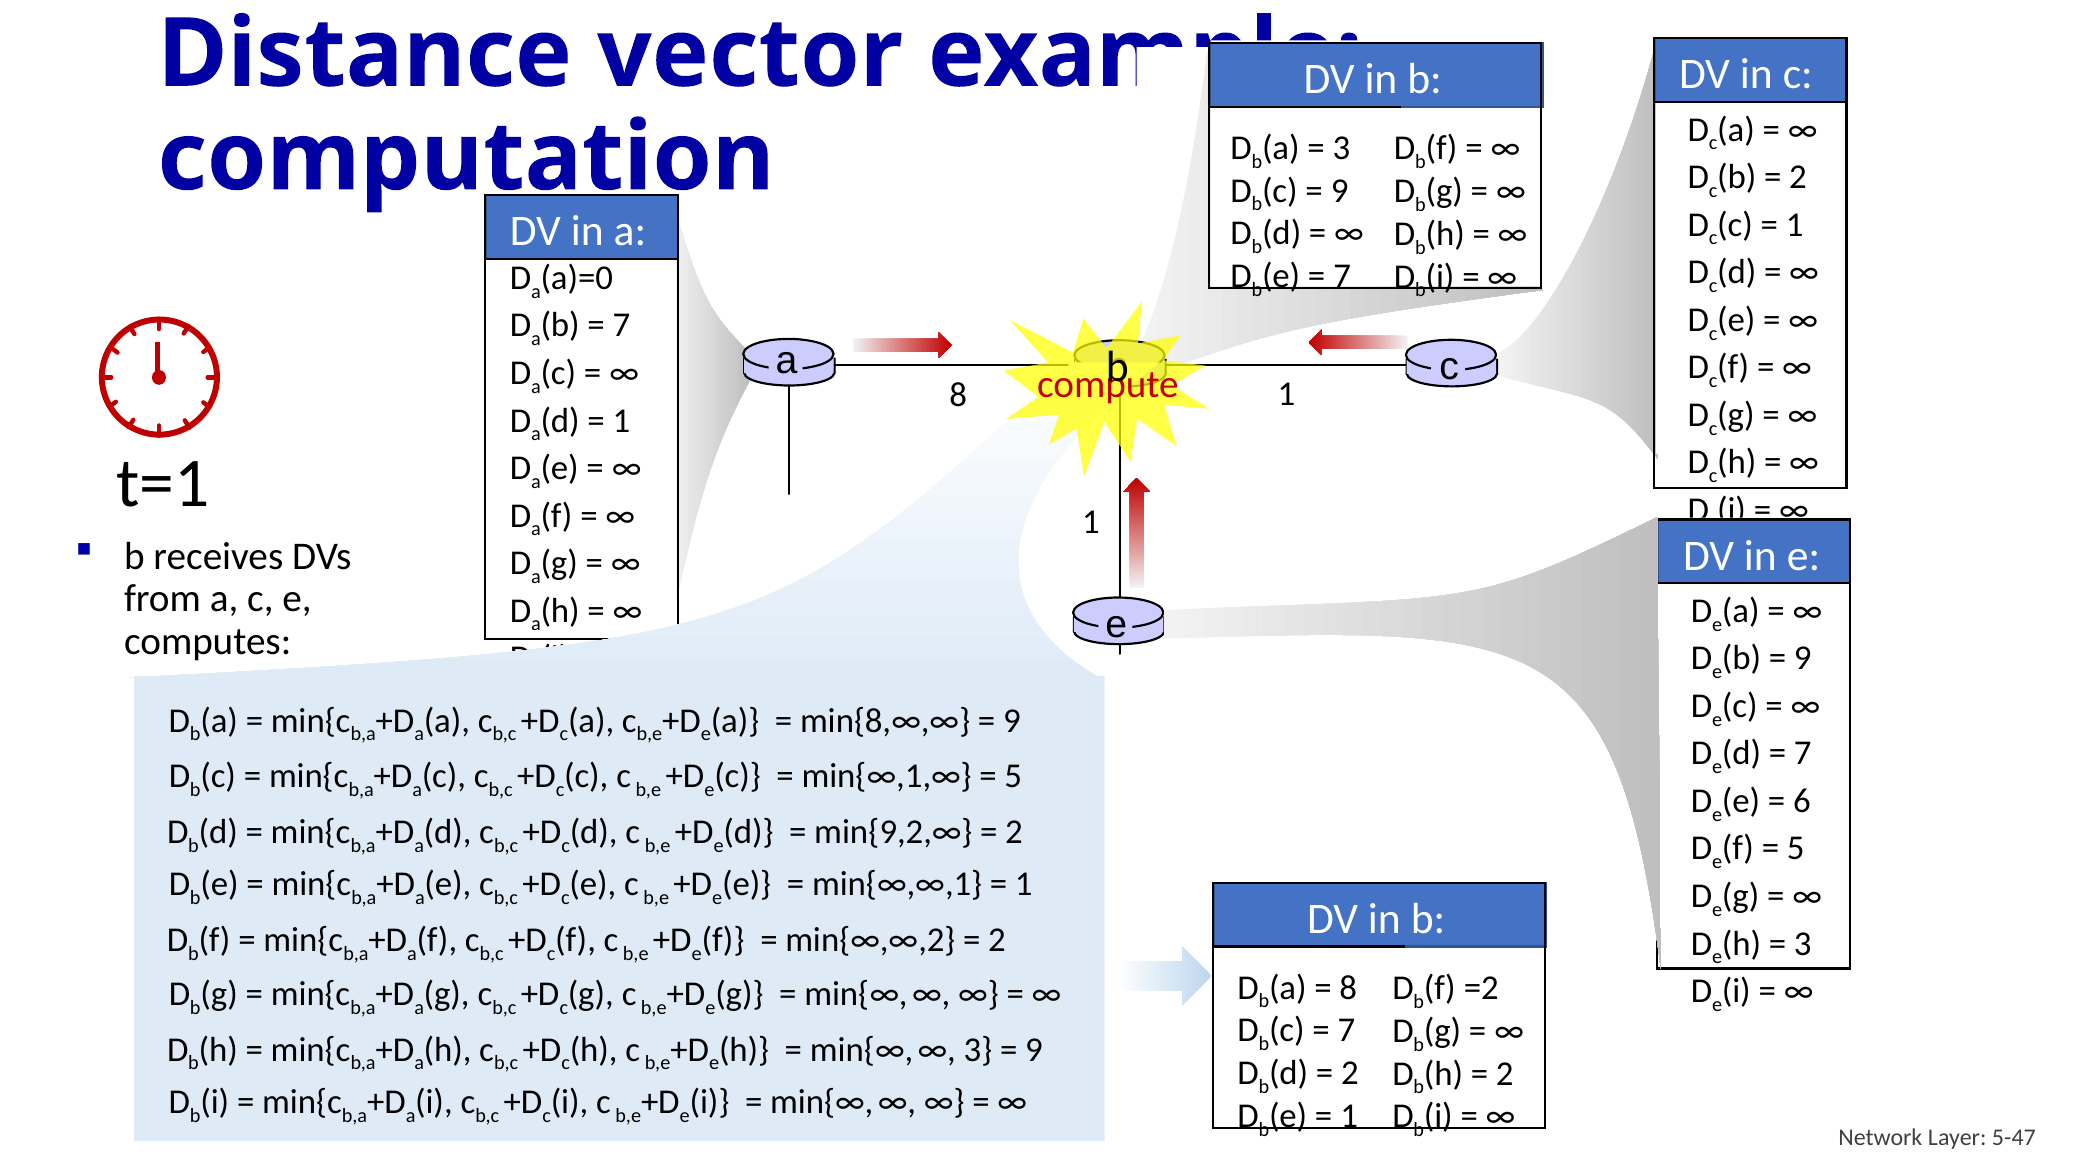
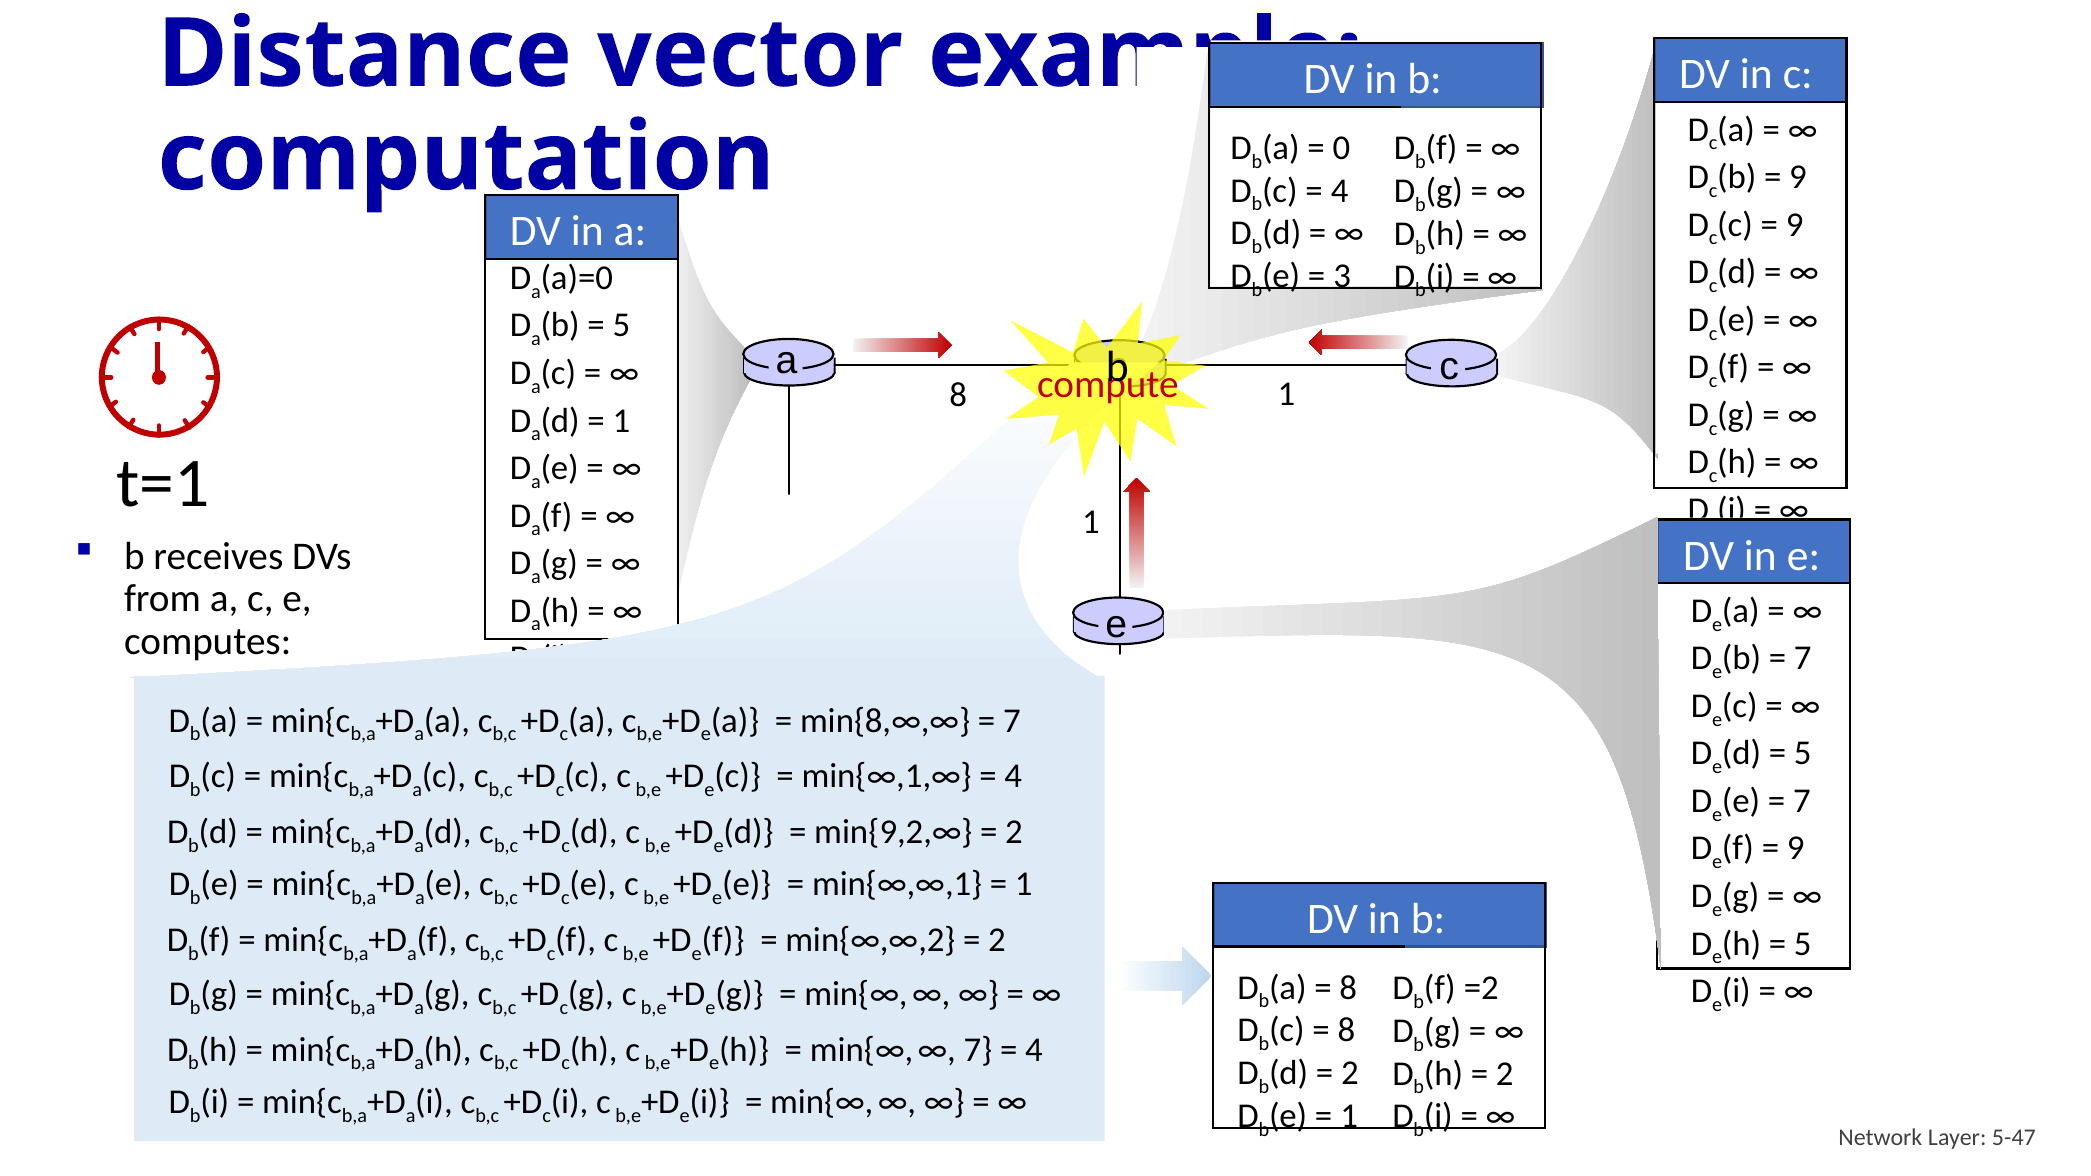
3: 3 -> 0 (1341, 148)
2: 2 -> 9 (1798, 177)
9: 9 -> 4 (1340, 191)
1: 1 -> 9 (1795, 225)
7: 7 -> 3 (1342, 276)
7: 7 -> 5 (621, 326)
9: 9 -> 7 (1803, 658)
9: 9 -> 7 (1012, 721)
7: 7 -> 5 (1803, 754)
5: 5 -> 4 (1013, 776)
6: 6 -> 7 (1802, 801)
5: 5 -> 9 (1796, 849)
3: 3 -> 5 (1803, 944)
7: 7 -> 8 (1347, 1031)
3: 3 -> 7 (978, 1050)
9: 9 -> 4 (1034, 1050)
